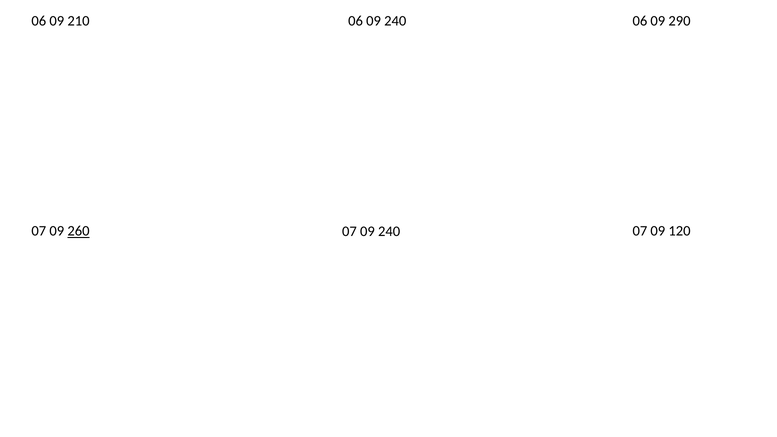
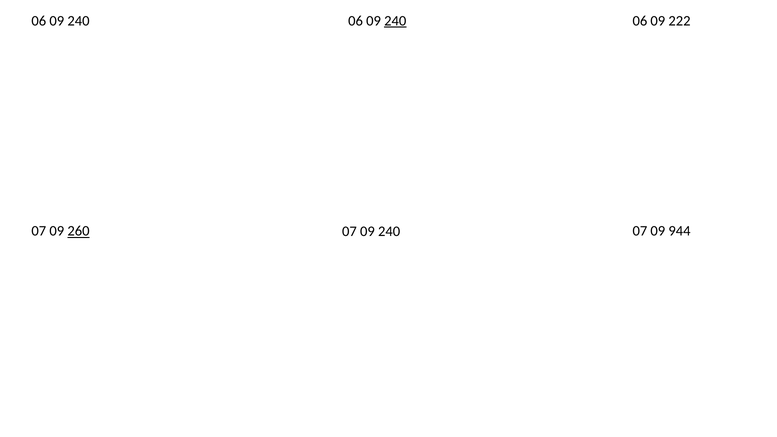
210: 210 -> 240 (78, 21)
240 underline: none -> present (395, 21)
290: 290 -> 222 (680, 21)
120: 120 -> 944 (680, 231)
